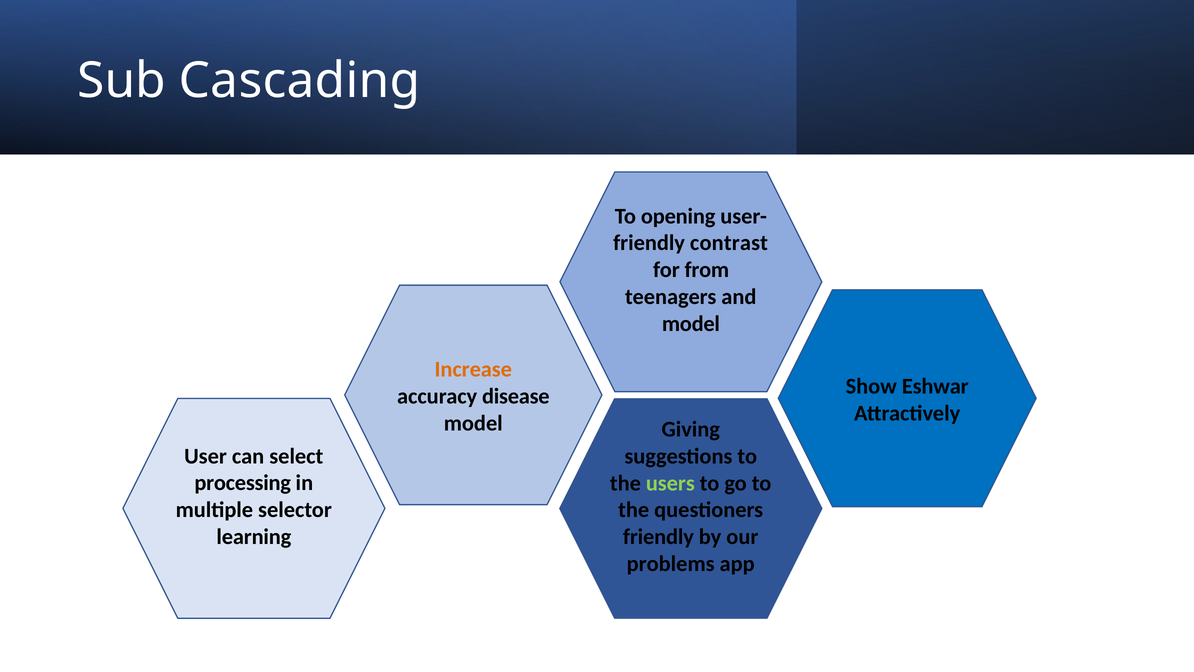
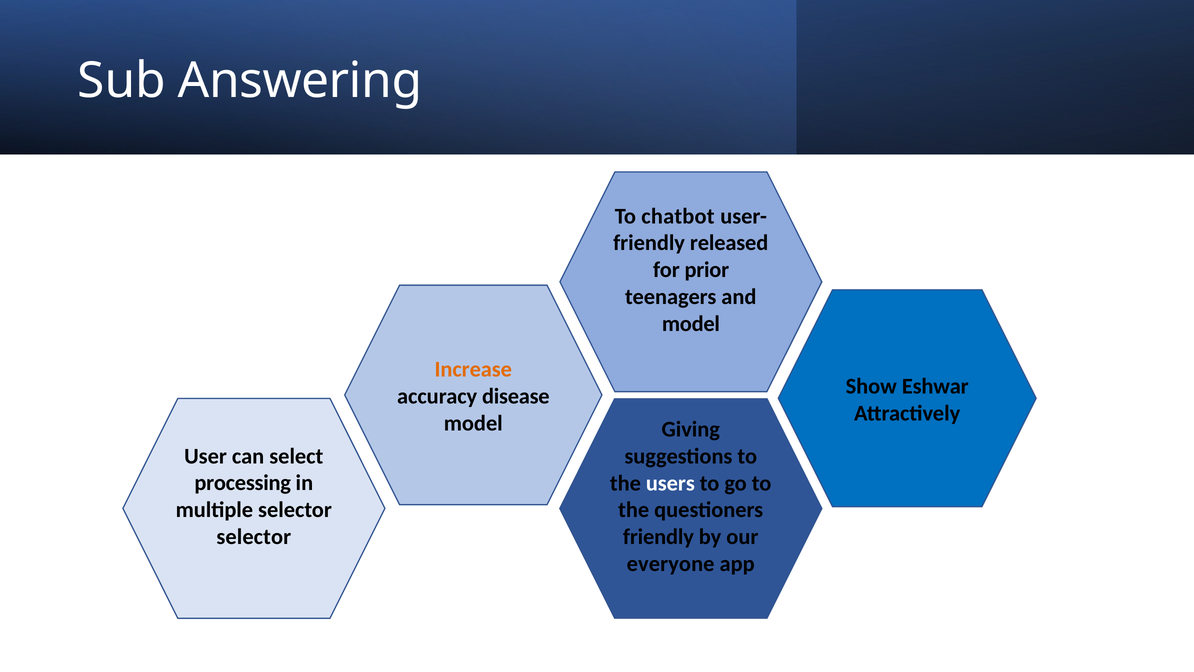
Cascading: Cascading -> Answering (300, 81)
opening: opening -> chatbot (678, 216)
contrast: contrast -> released (729, 243)
from: from -> prior (707, 270)
users colour: light green -> white (670, 483)
learning: learning -> selector (254, 536)
problems: problems -> everyone (671, 563)
